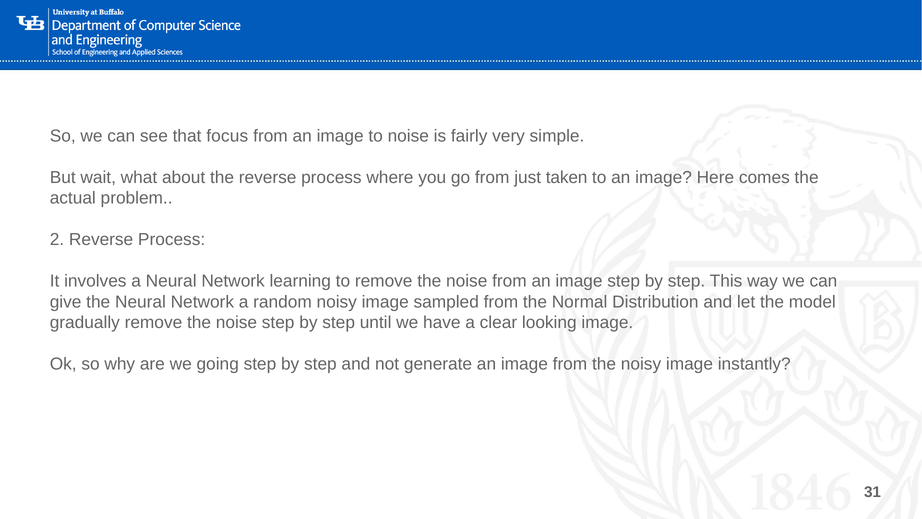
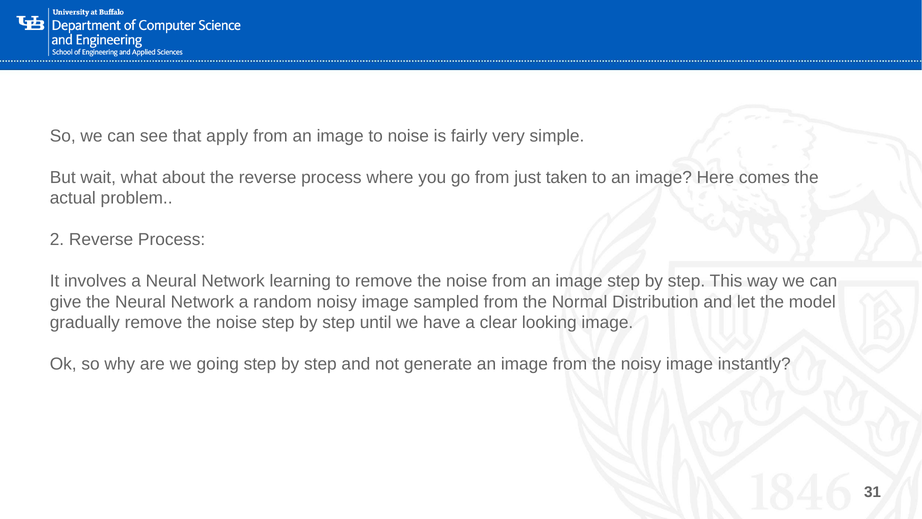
focus: focus -> apply (227, 136)
